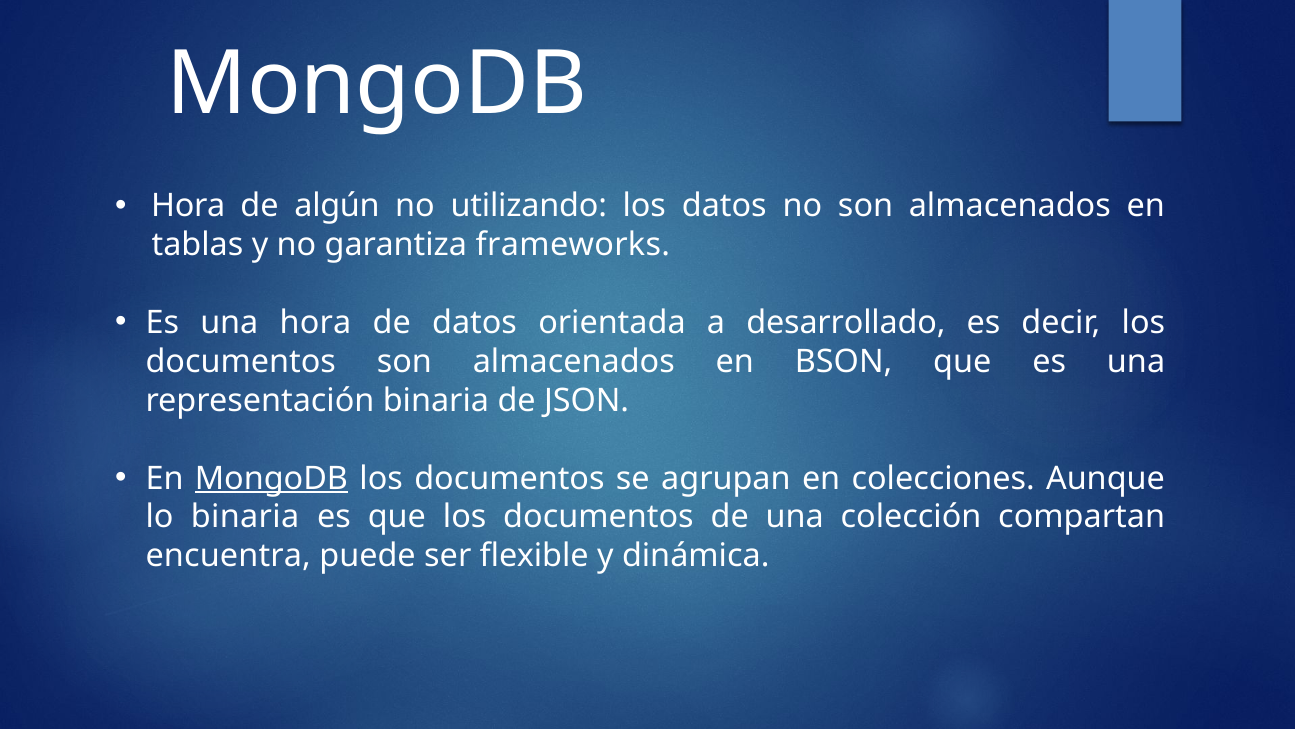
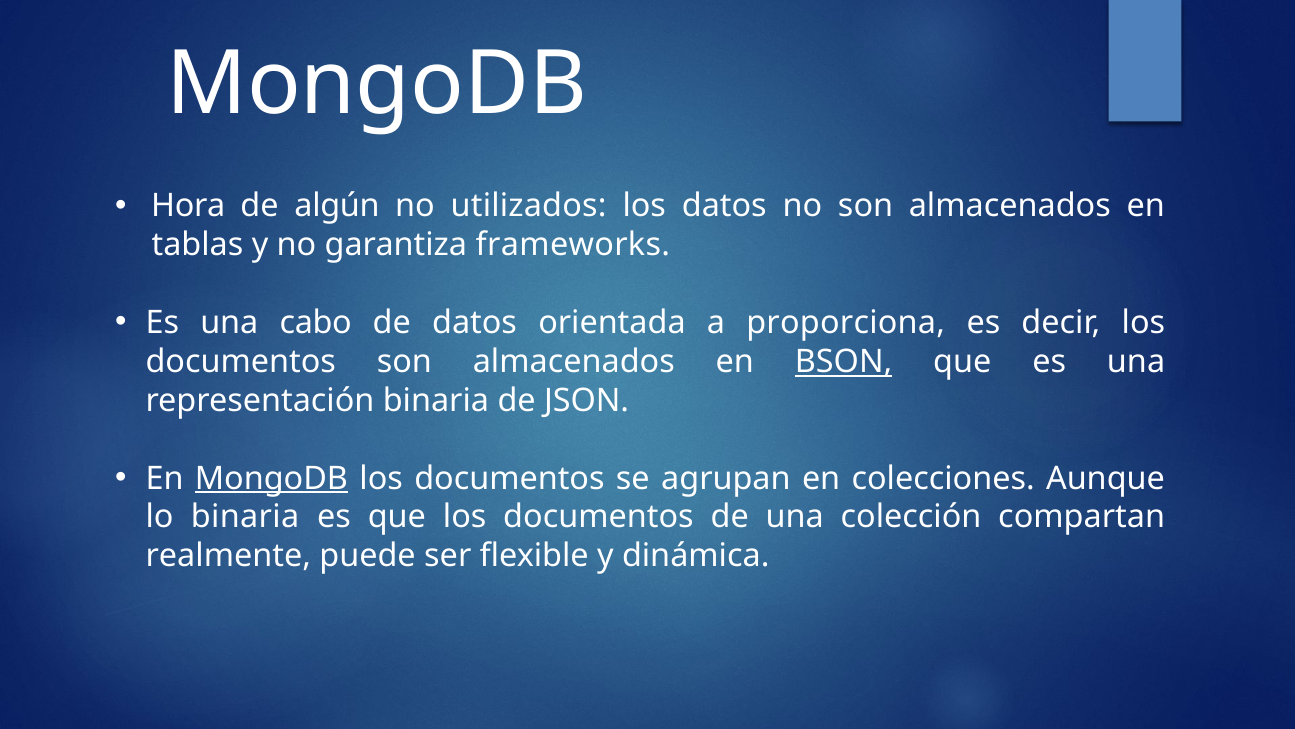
utilizando: utilizando -> utilizados (529, 206)
una hora: hora -> cabo (316, 323)
desarrollado: desarrollado -> proporciona (846, 323)
BSON underline: none -> present (844, 361)
encuentra: encuentra -> realmente (228, 556)
